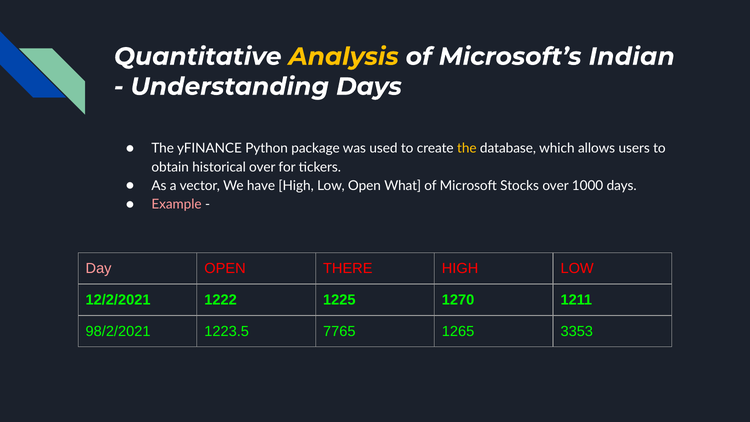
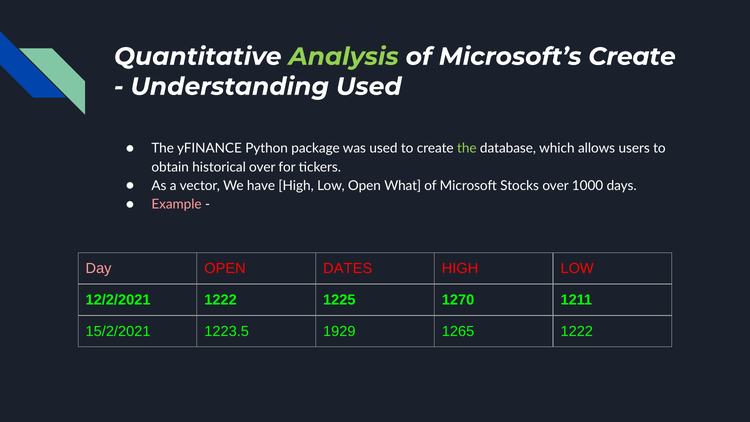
Analysis colour: yellow -> light green (344, 57)
Microsoft’s Indian: Indian -> Create (632, 57)
Understanding Days: Days -> Used (369, 87)
the colour: yellow -> light green (467, 148)
THERE: THERE -> DATES (348, 269)
98/2/2021: 98/2/2021 -> 15/2/2021 (118, 331)
7765: 7765 -> 1929 (339, 331)
1265 3353: 3353 -> 1222 (577, 331)
